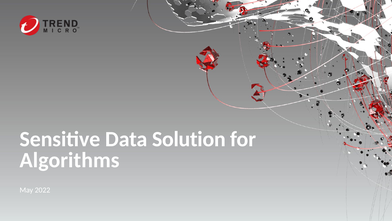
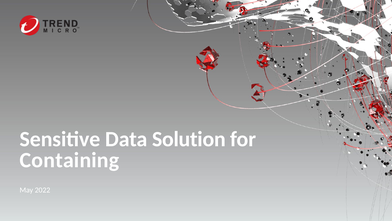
Algorithms: Algorithms -> Containing (69, 160)
